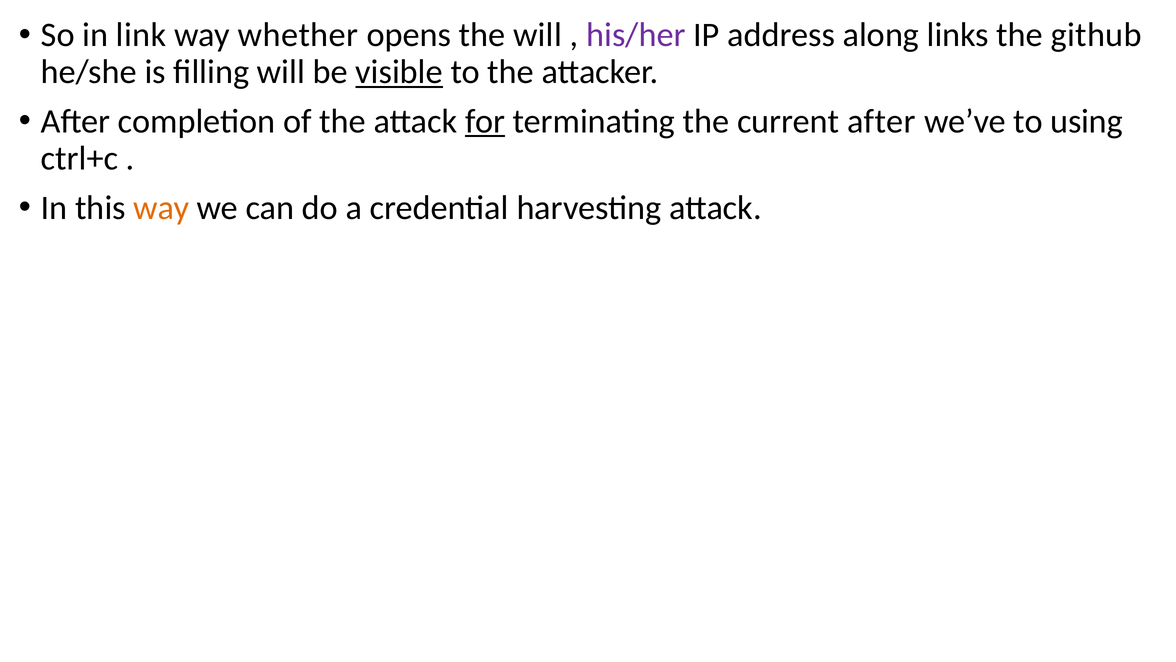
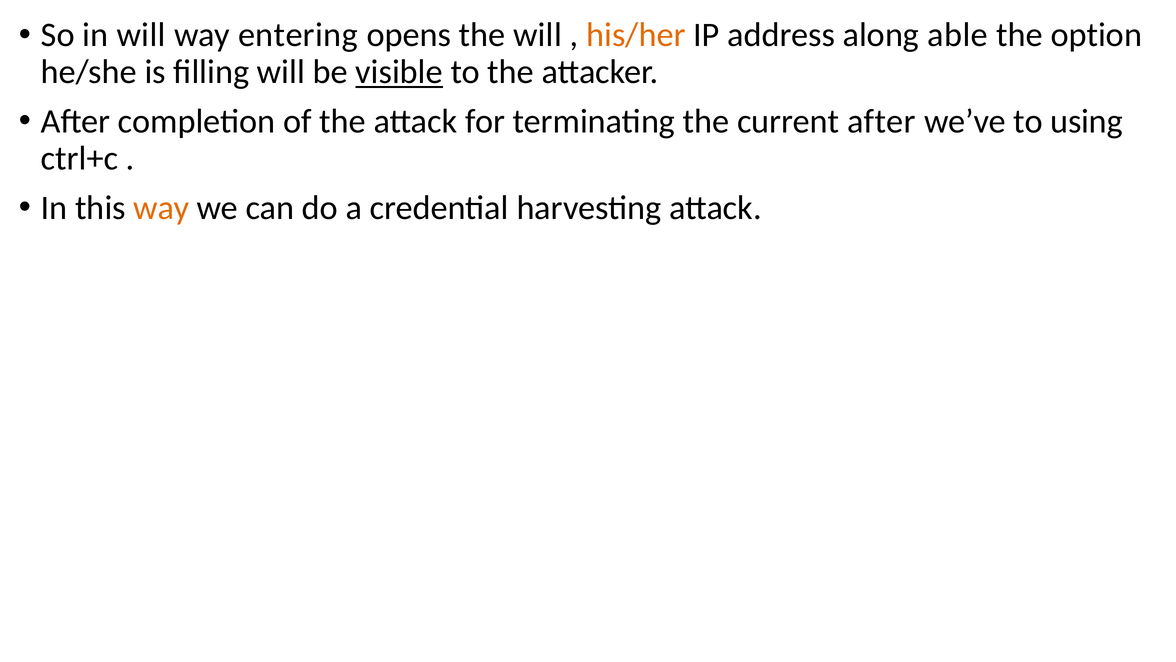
in link: link -> will (141, 35)
whether: whether -> entering (298, 35)
his/her colour: purple -> orange (636, 35)
links: links -> able (958, 35)
github: github -> option (1096, 35)
for underline: present -> none (485, 121)
